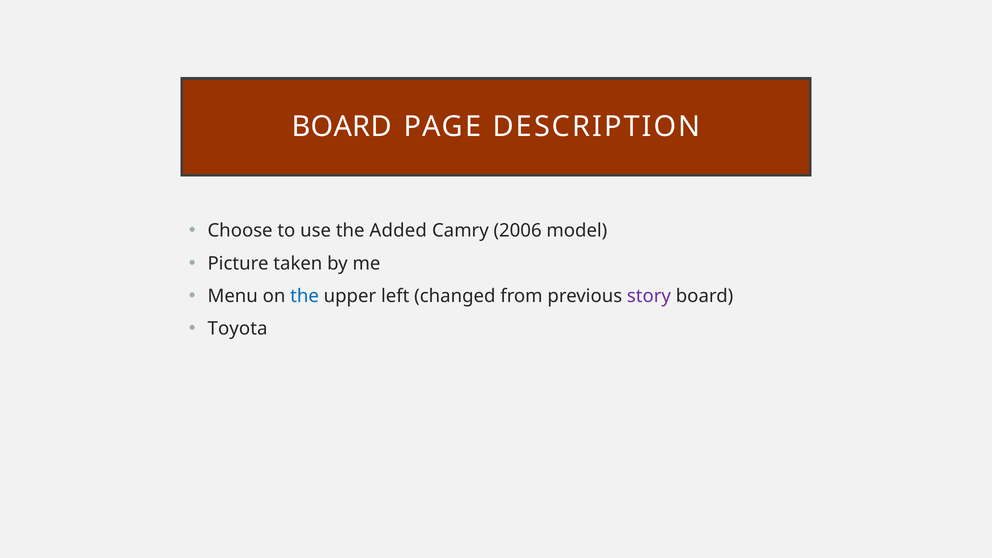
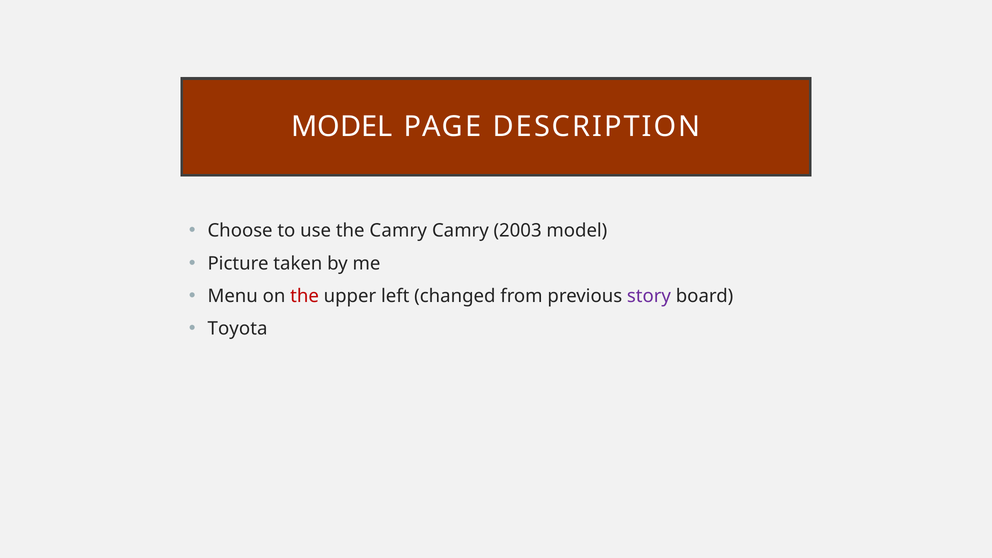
BOARD: BOARD -> MODEL (342, 127)
the Added: Added -> Camry (398, 231)
2006: 2006 -> 2003 (518, 231)
the colour: blue -> red (305, 296)
